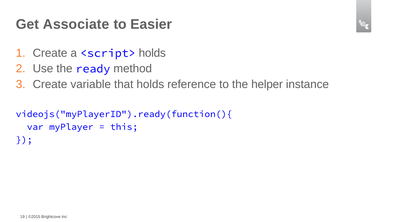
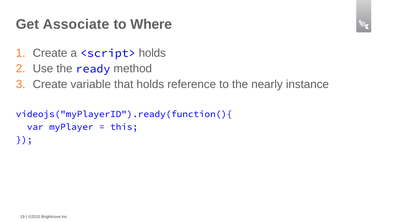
Easier: Easier -> Where (151, 24)
helper: helper -> nearly (267, 84)
